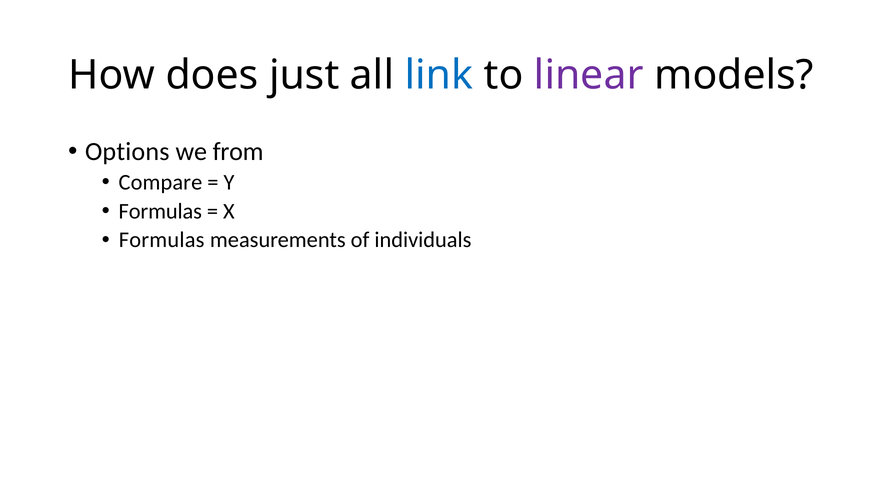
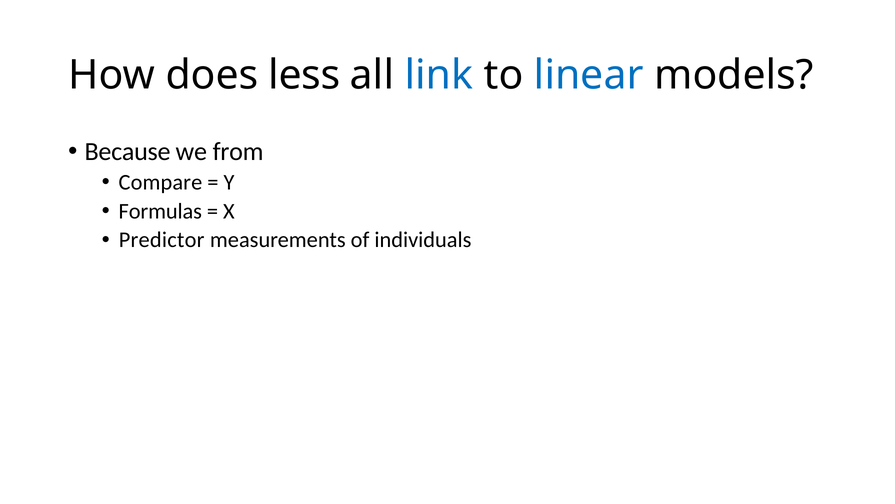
just: just -> less (304, 75)
linear colour: purple -> blue (589, 75)
Options: Options -> Because (128, 151)
Formulas: Formulas -> Predictor (162, 240)
